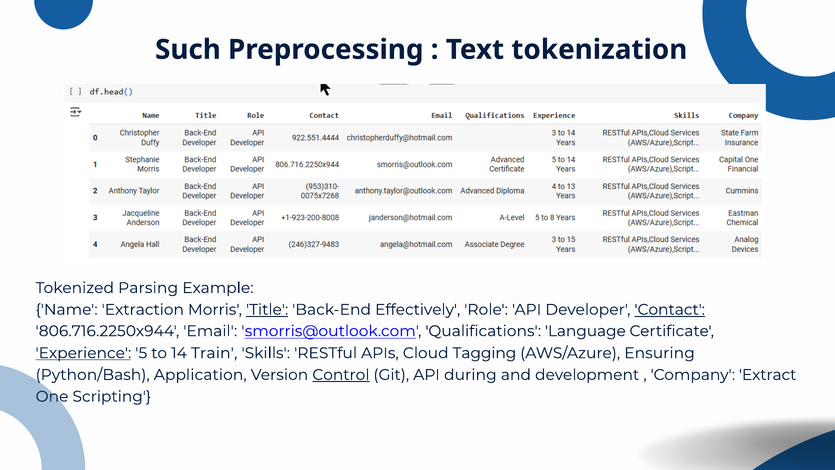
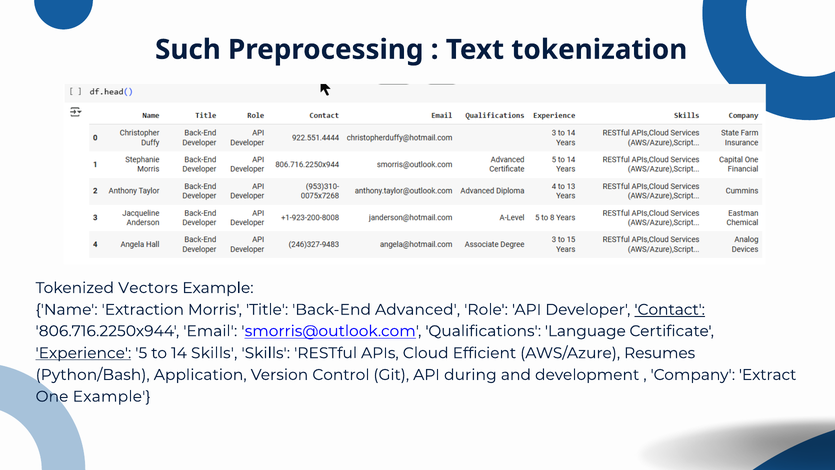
Parsing: Parsing -> Vectors (148, 288)
Title underline: present -> none (267, 309)
Effectively: Effectively -> Advanced (418, 309)
14 Train: Train -> Skills (214, 353)
Tagging: Tagging -> Efficient (484, 353)
Ensuring: Ensuring -> Resumes (660, 353)
Control underline: present -> none (341, 375)
One Scripting: Scripting -> Example (112, 396)
